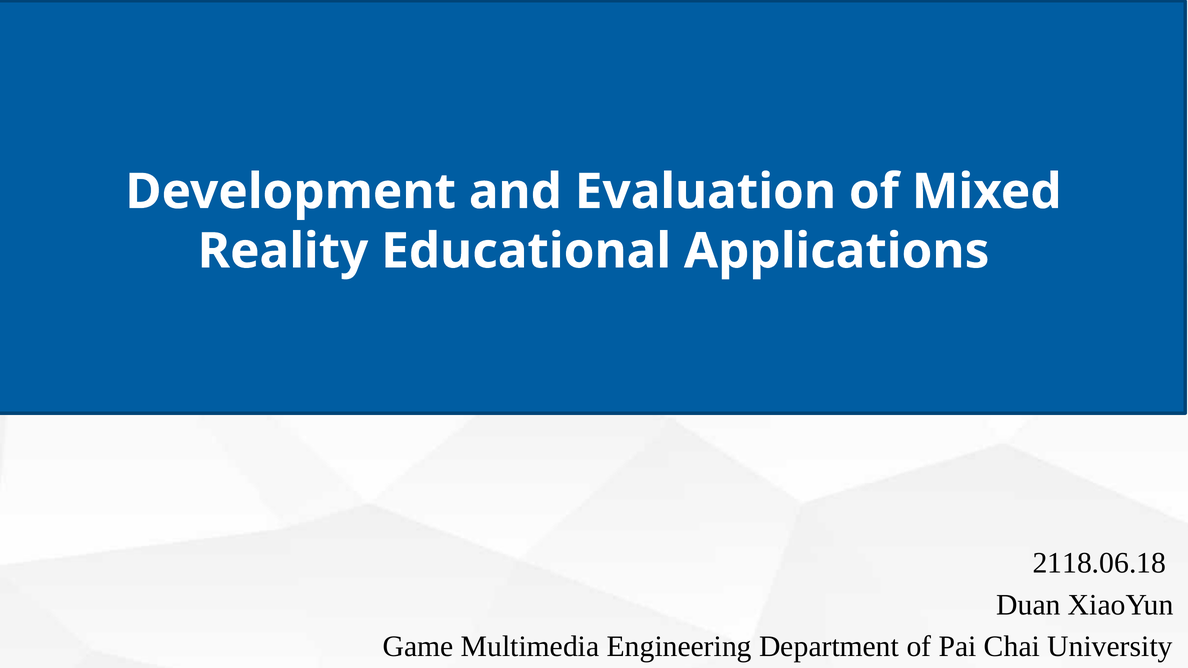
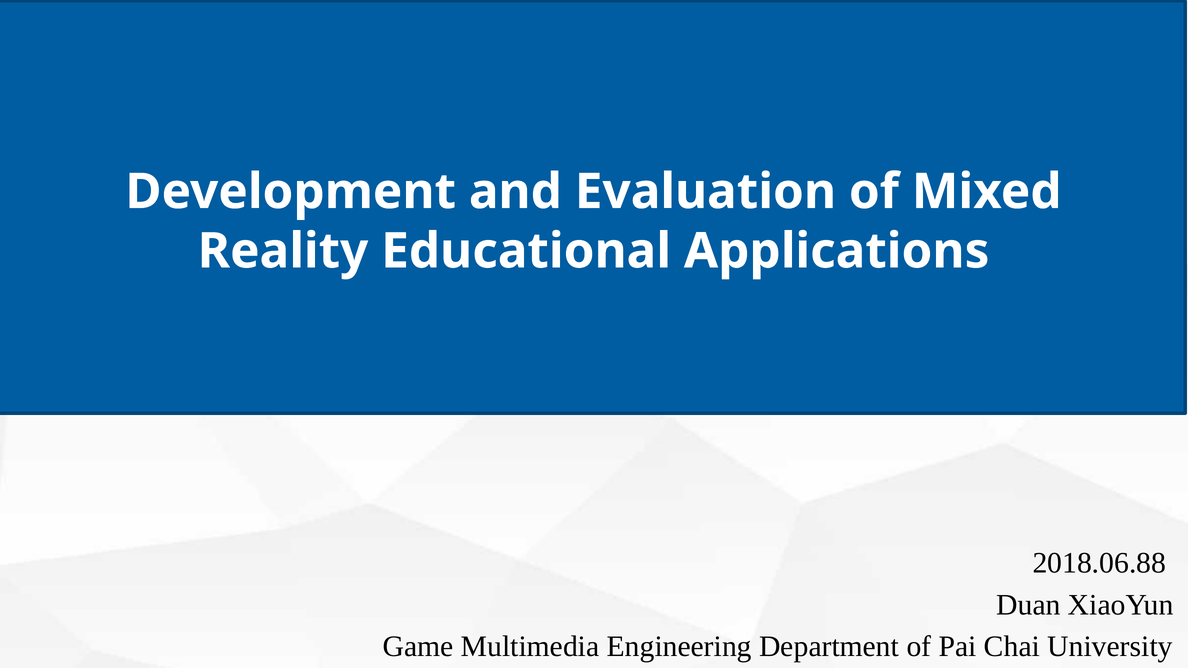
2118.06.18: 2118.06.18 -> 2018.06.88 (1099, 563)
